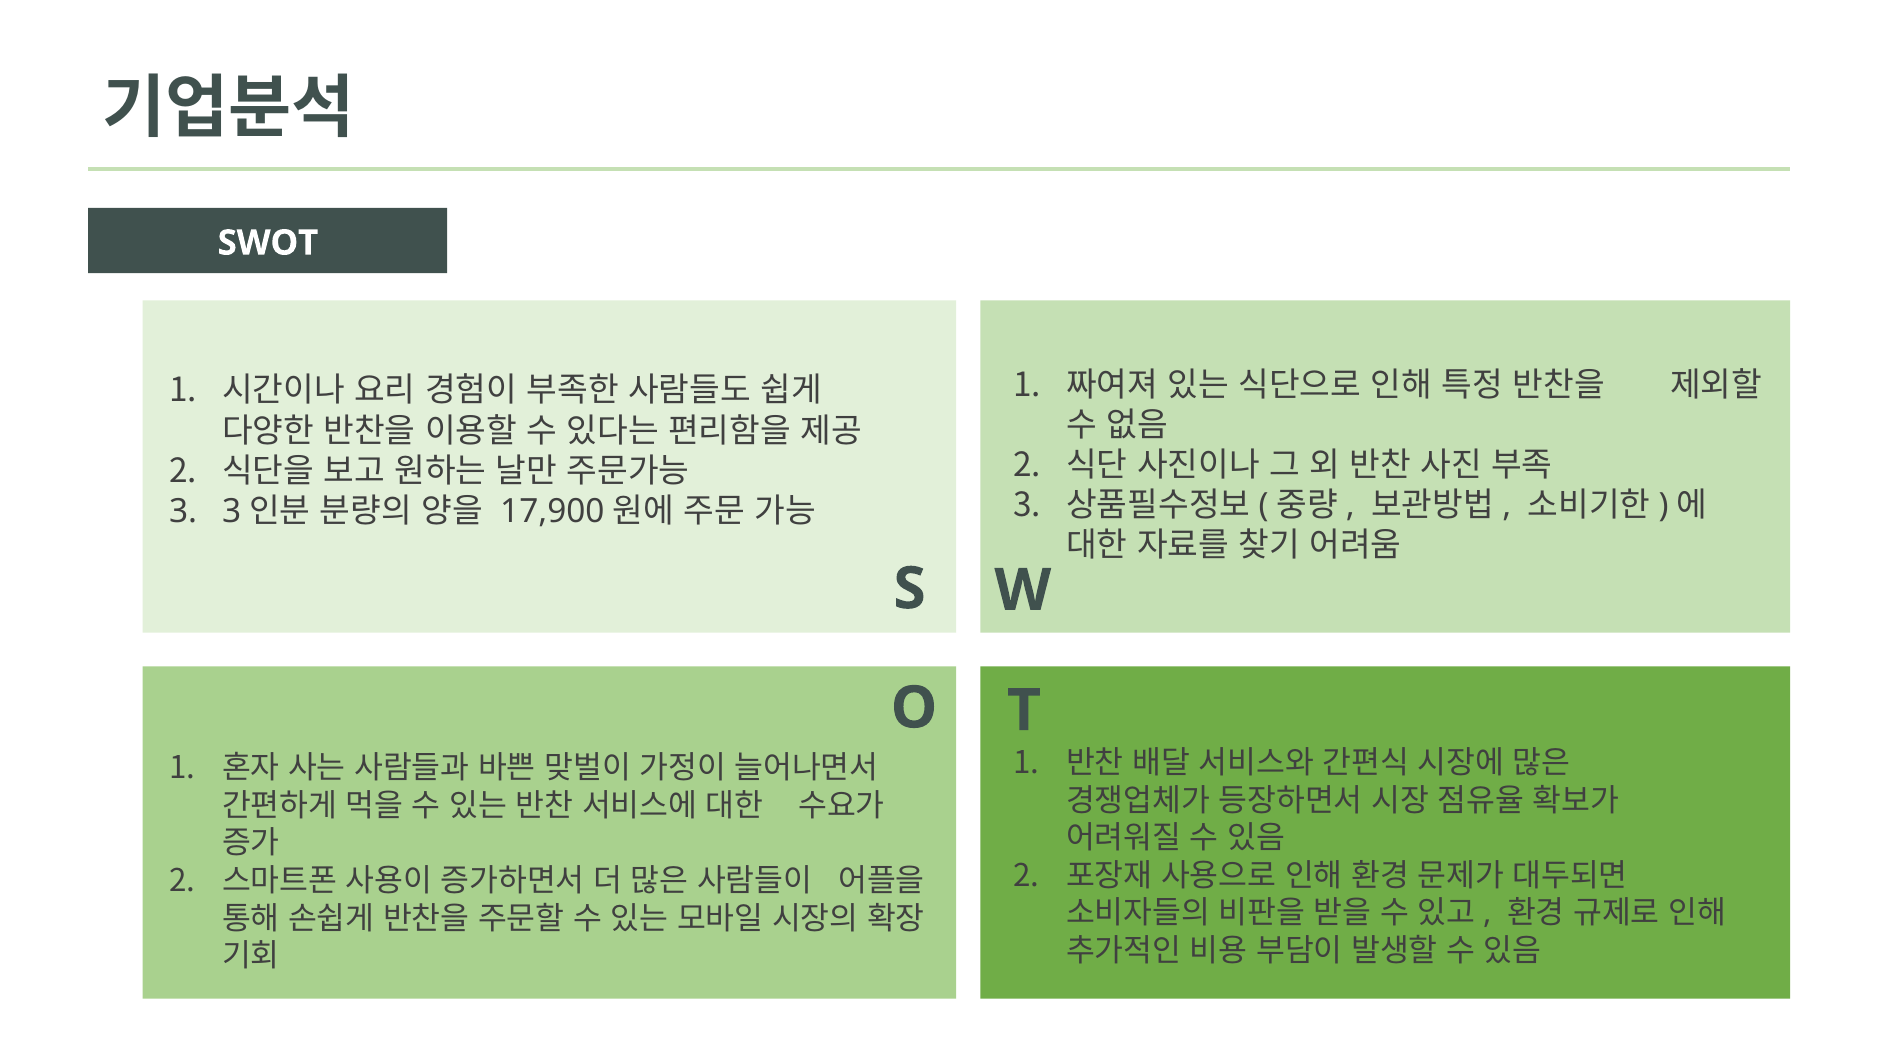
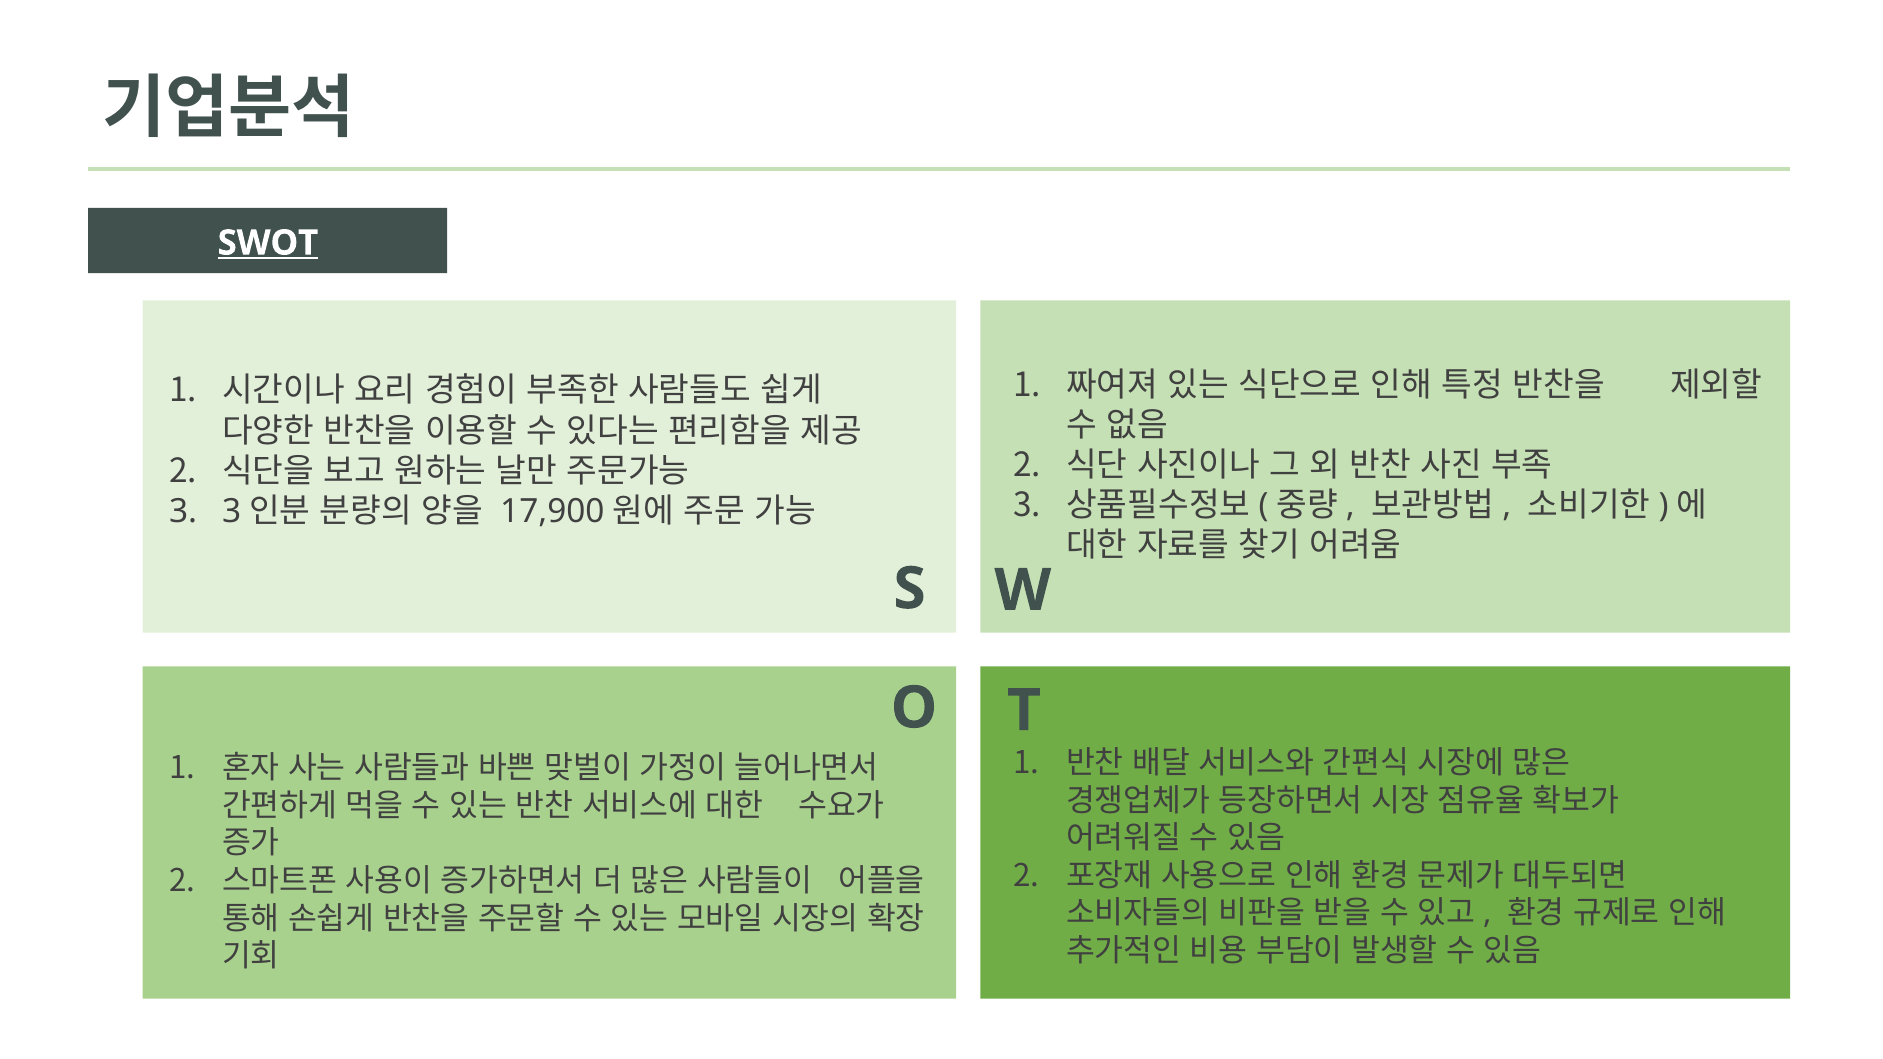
SWOT underline: none -> present (268, 243)
